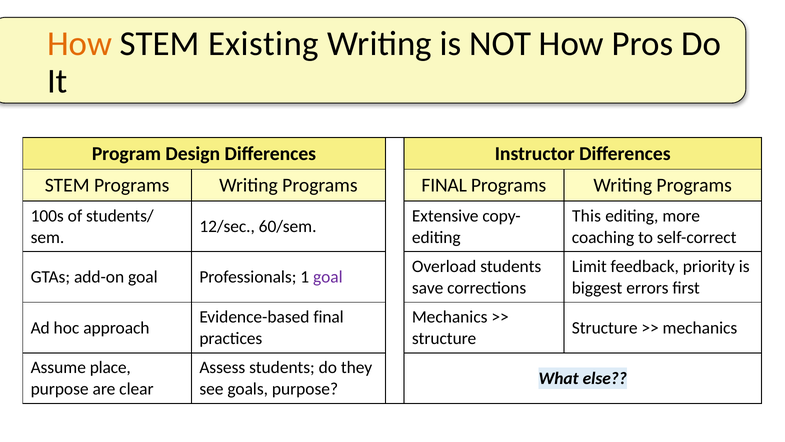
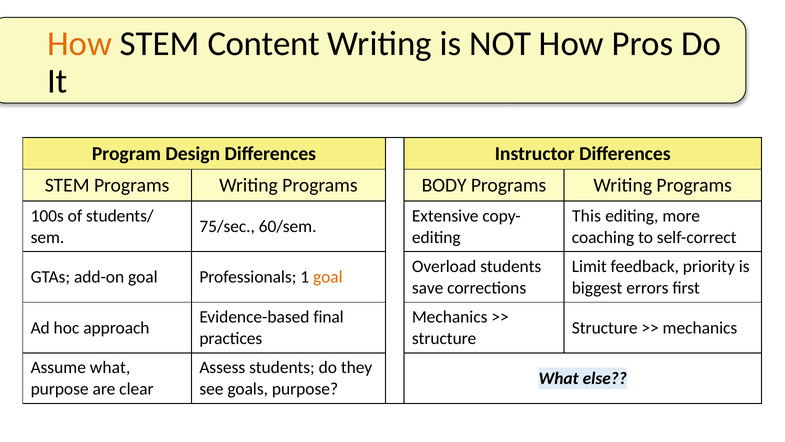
Existing: Existing -> Content (264, 43)
Programs FINAL: FINAL -> BODY (444, 185)
12/sec: 12/sec -> 75/sec (227, 226)
goal colour: purple -> orange (328, 277)
Assume place: place -> what (110, 367)
